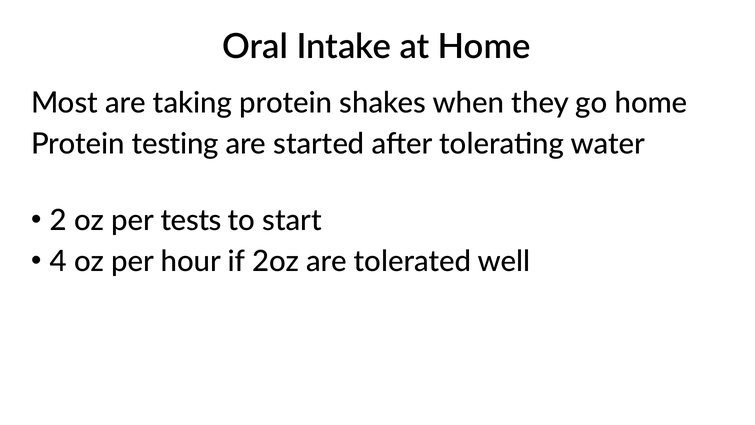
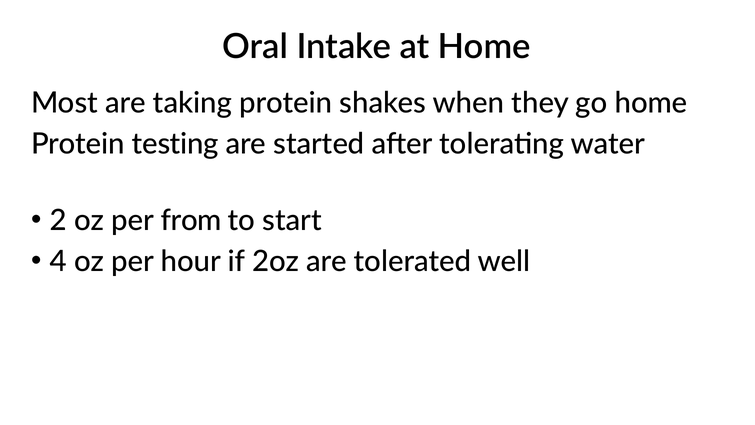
tests: tests -> from (191, 220)
